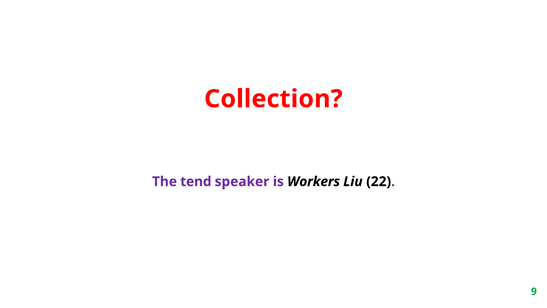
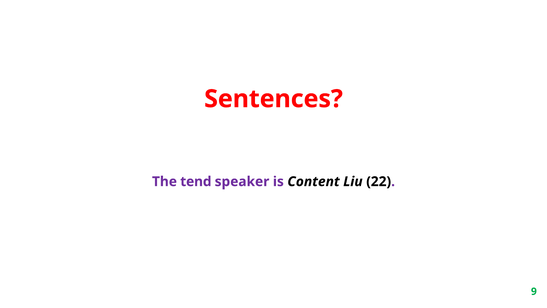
Collection: Collection -> Sentences (273, 99)
Workers: Workers -> Content (313, 181)
